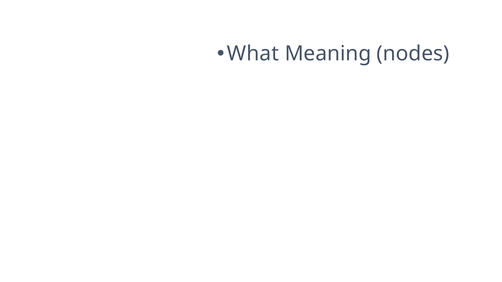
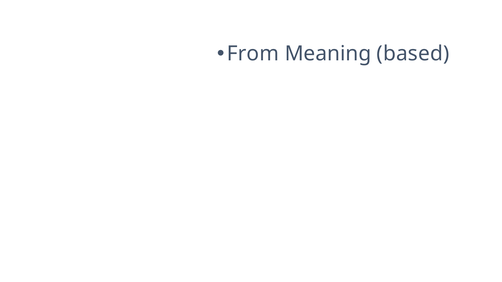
What: What -> From (253, 54)
nodes: nodes -> based (413, 54)
